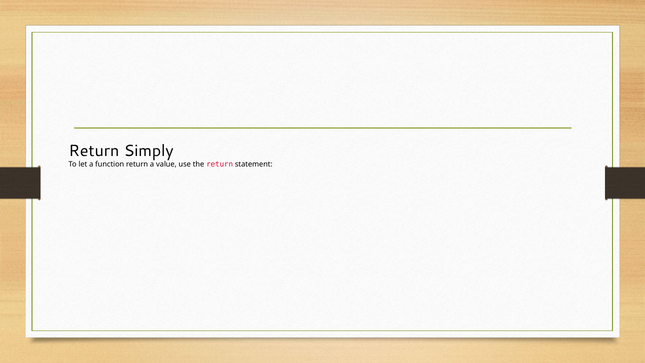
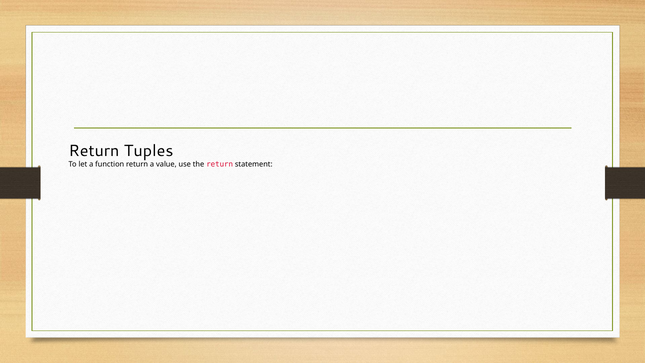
Simply: Simply -> Tuples (149, 151)
